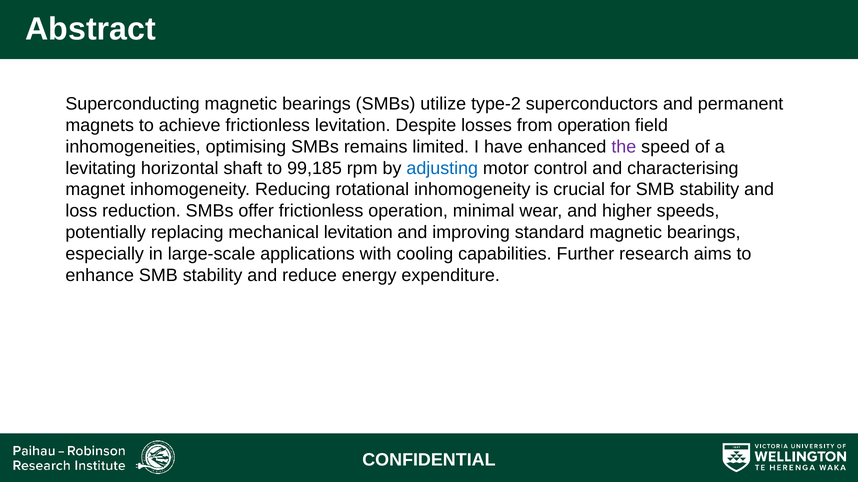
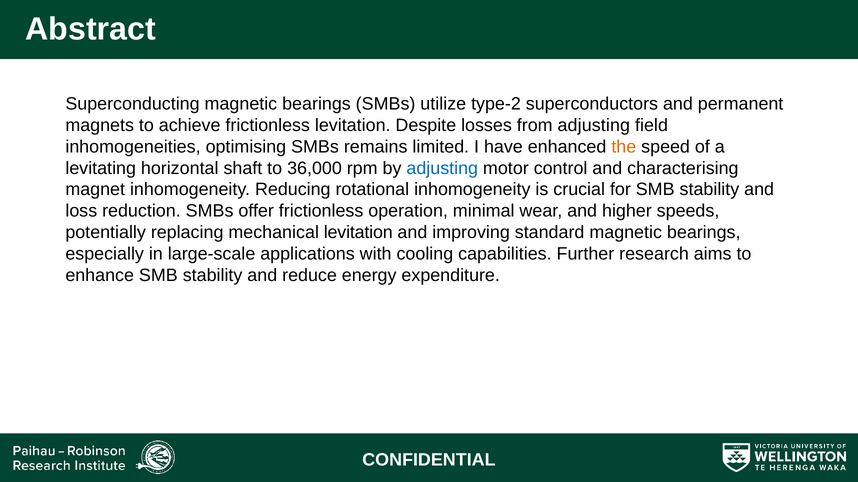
from operation: operation -> adjusting (594, 125)
the colour: purple -> orange (624, 147)
99,185: 99,185 -> 36,000 (315, 168)
